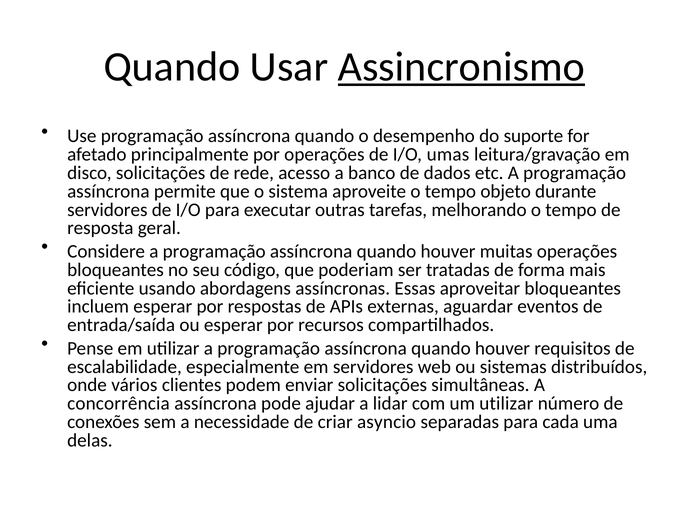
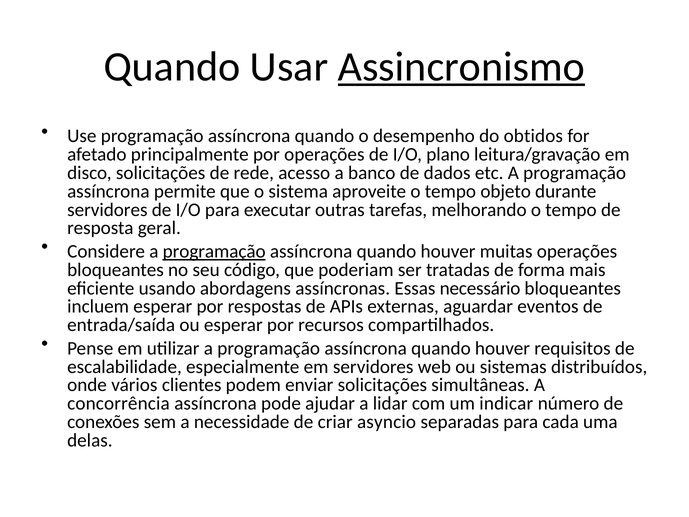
suporte: suporte -> obtidos (533, 136)
umas: umas -> plano (448, 154)
programação underline: none -> present (214, 251)
aproveitar: aproveitar -> necessário (480, 288)
um utilizar: utilizar -> indicar (506, 403)
